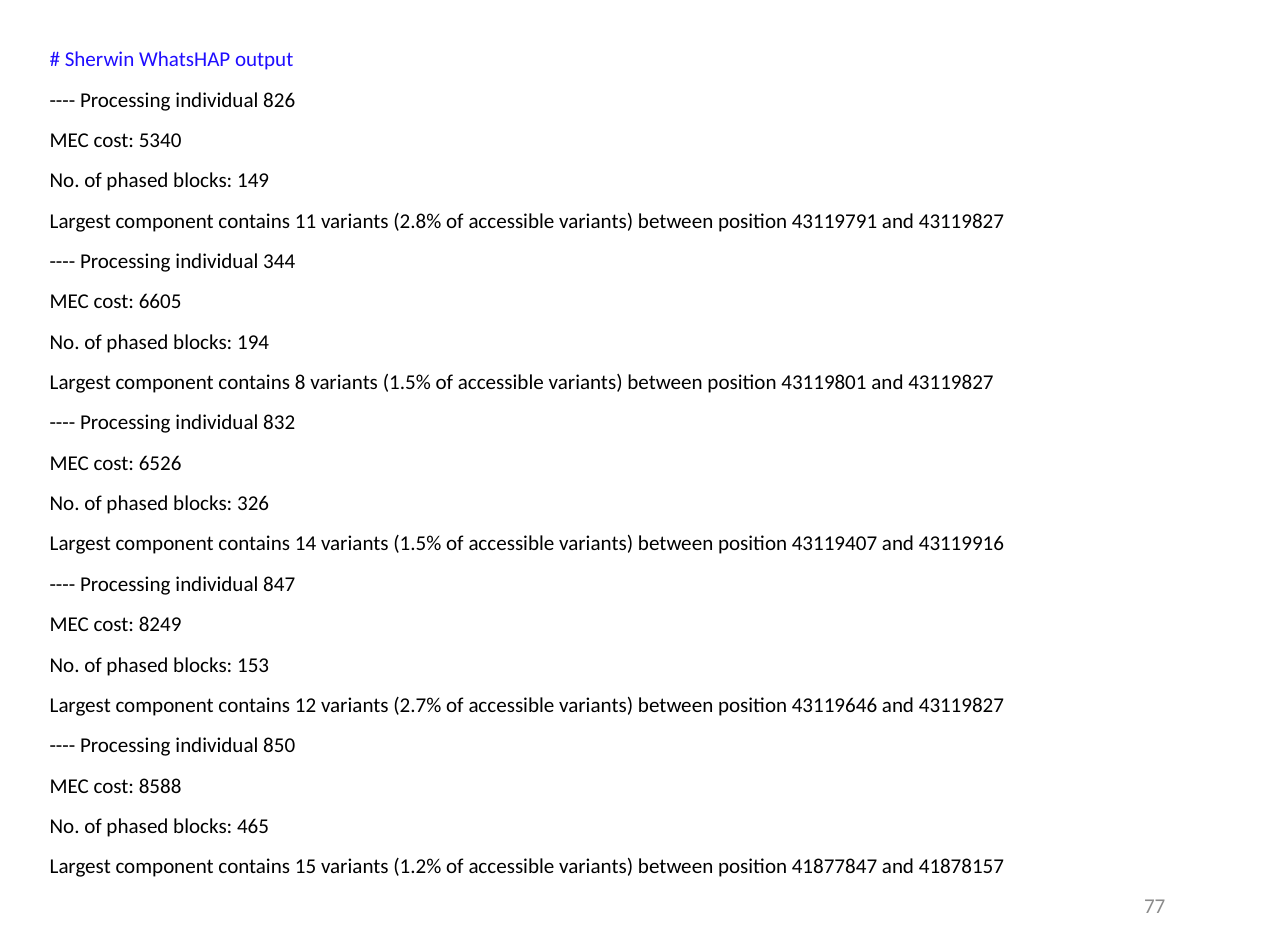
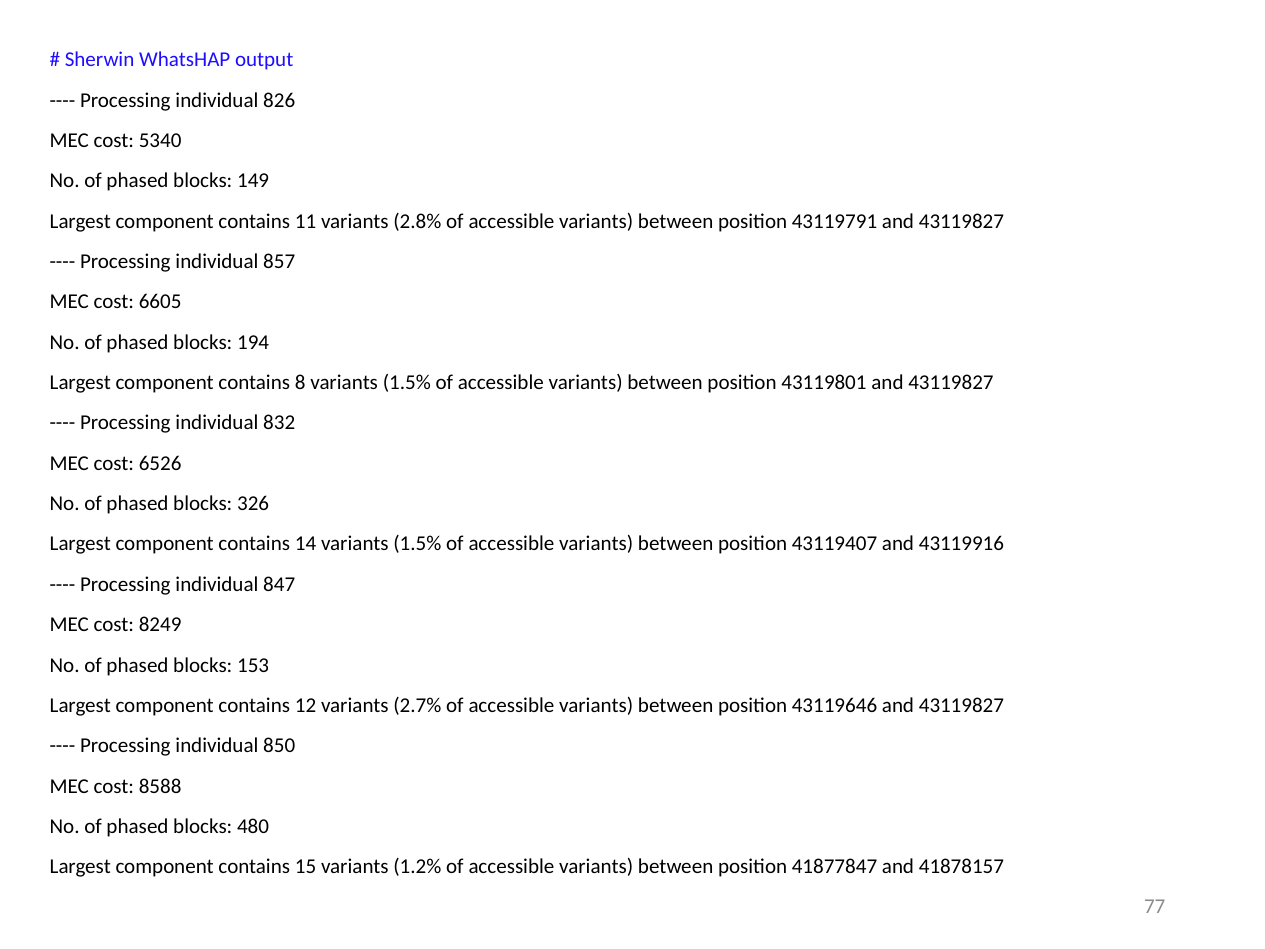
344: 344 -> 857 (279, 261)
465: 465 -> 480 (253, 826)
